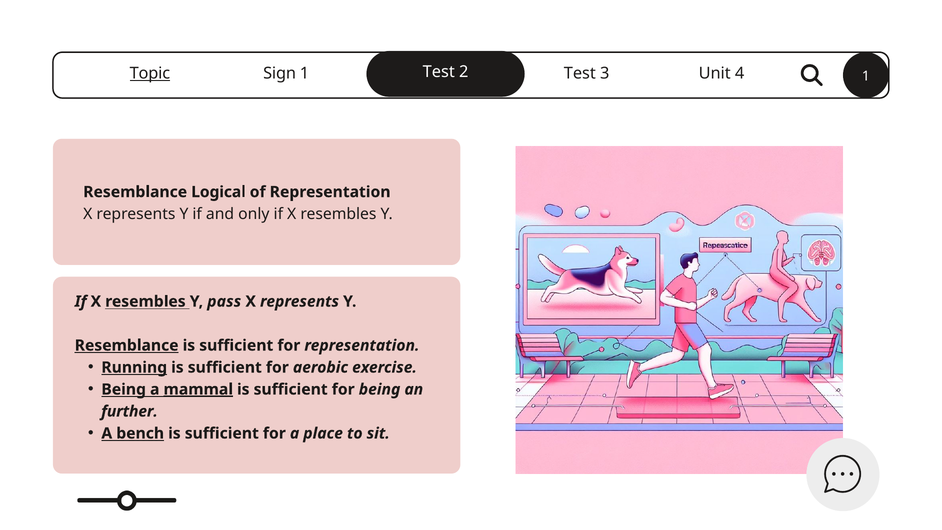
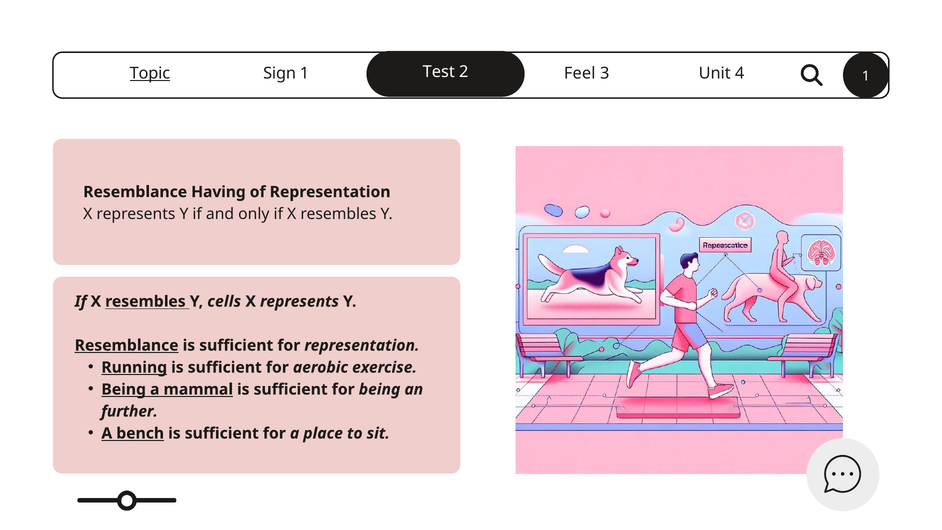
Test: Test -> Feel (580, 73)
Logical: Logical -> Having (218, 192)
pass: pass -> cells (224, 301)
mammal underline: present -> none (198, 389)
